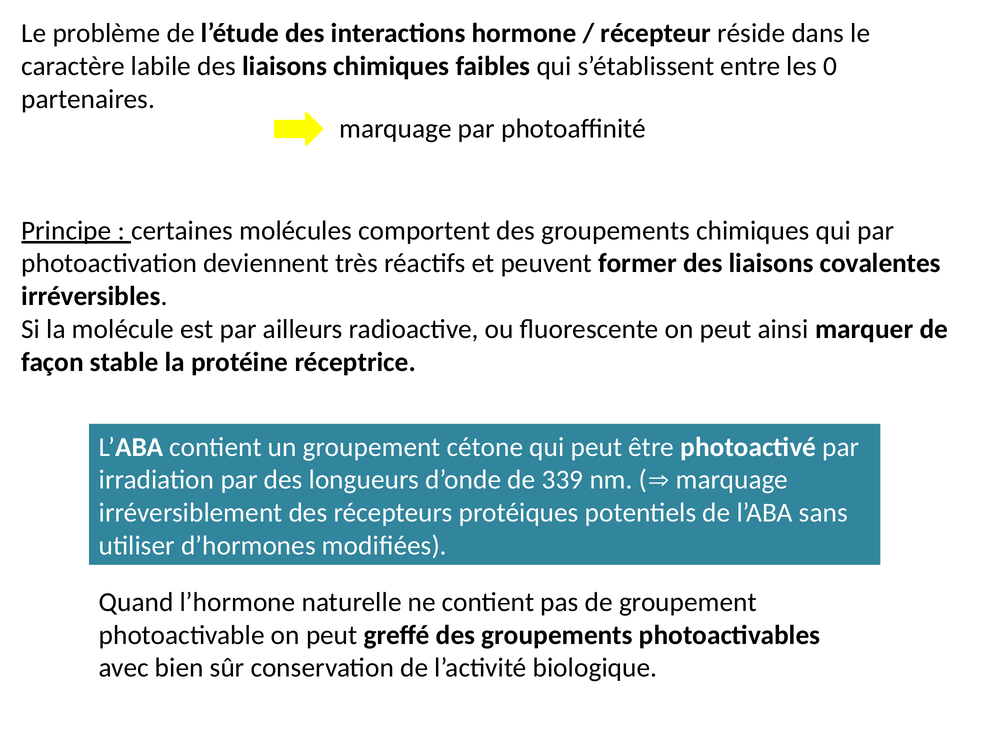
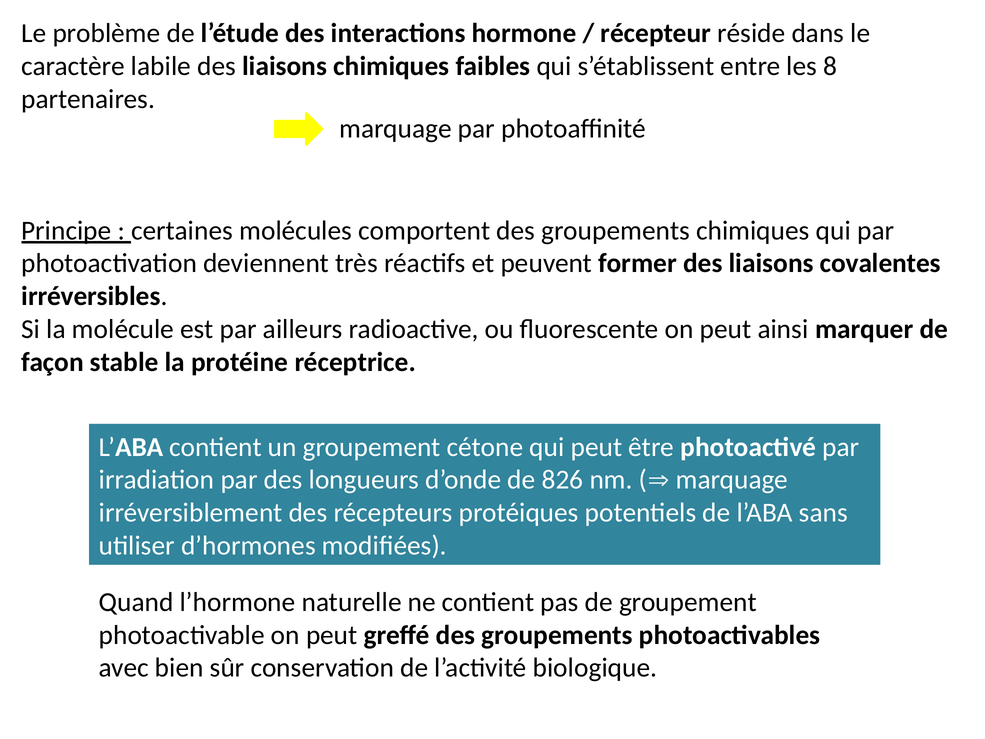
0: 0 -> 8 (830, 66)
339: 339 -> 826 (563, 480)
